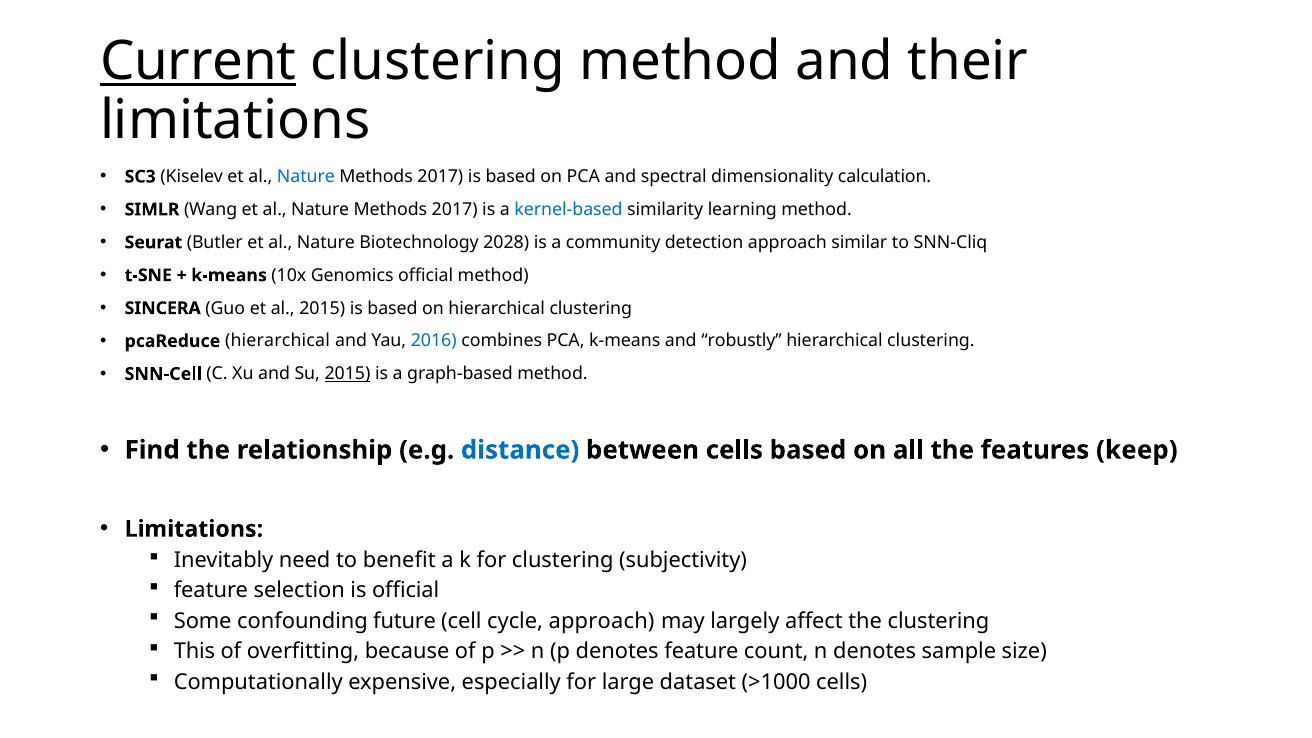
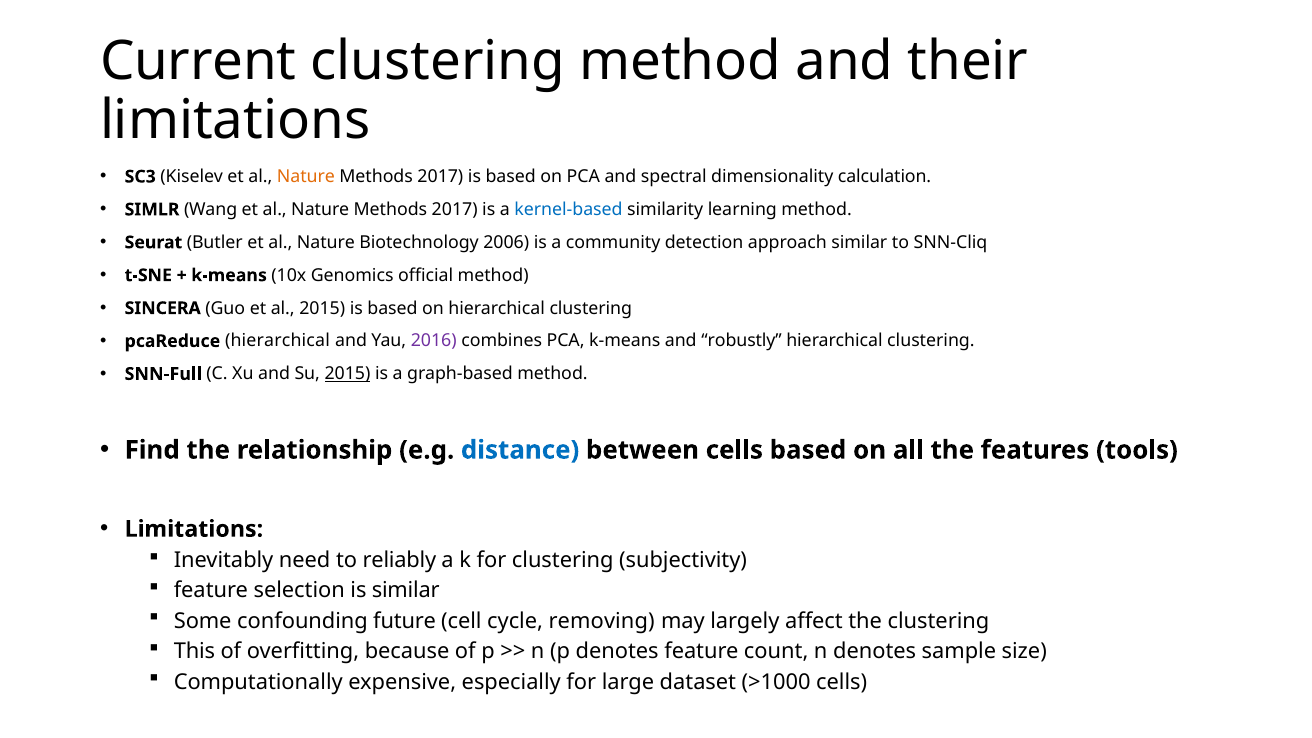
Current underline: present -> none (198, 61)
Nature colour: blue -> orange (306, 177)
2028: 2028 -> 2006 (506, 242)
2016 colour: blue -> purple (434, 341)
SNN-Cell: SNN-Cell -> SNN-Full (163, 374)
keep: keep -> tools (1137, 450)
benefit: benefit -> reliably (399, 560)
is official: official -> similar (406, 591)
cycle approach: approach -> removing (602, 621)
